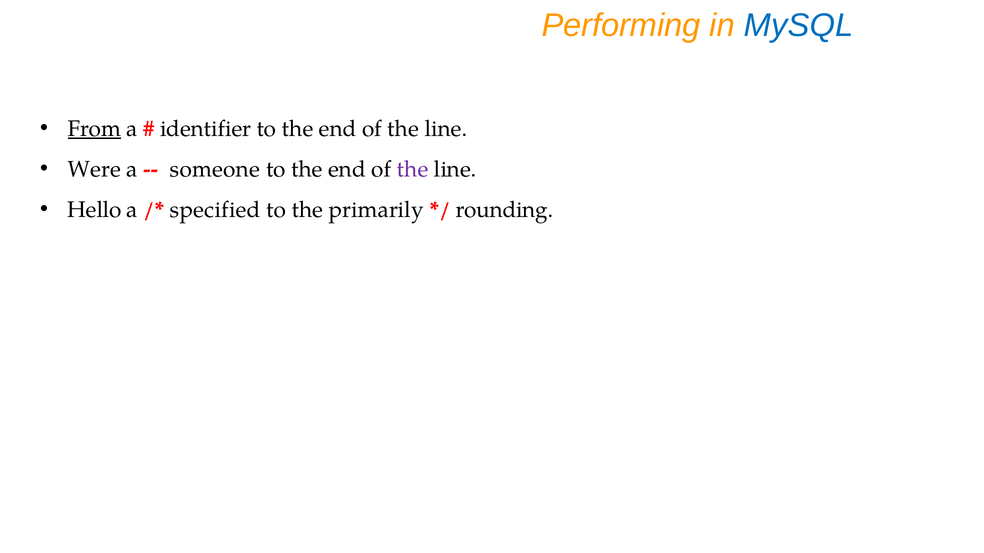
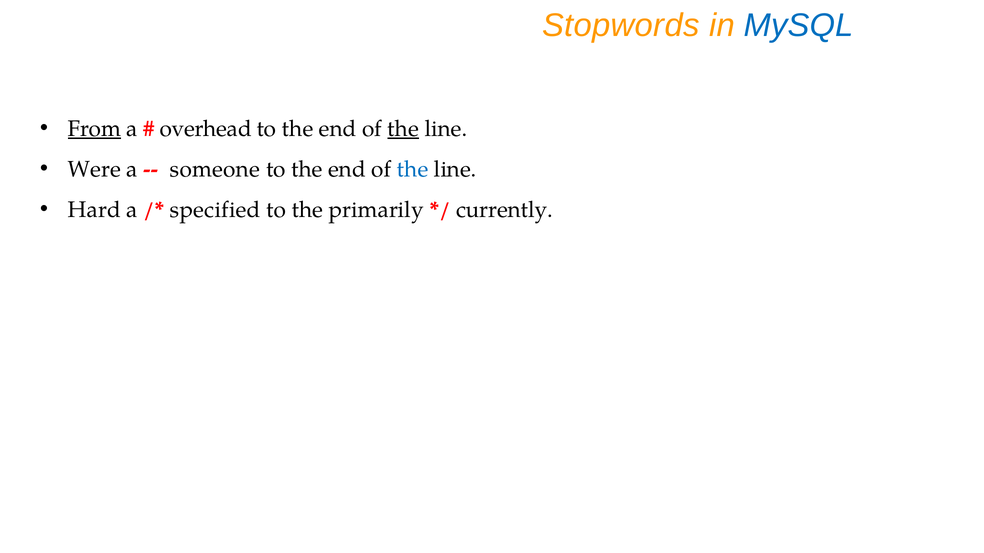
Performing: Performing -> Stopwords (621, 26)
identifier: identifier -> overhead (206, 129)
the underline: none -> present (403, 129)
the colour: purple -> blue (413, 169)
Hello: Hello -> Hard (94, 210)
rounding: rounding -> currently (504, 210)
